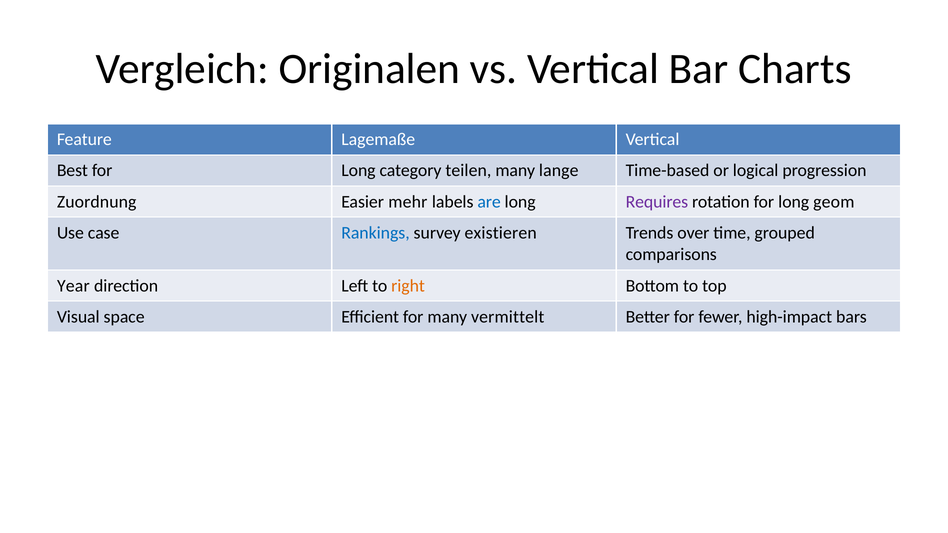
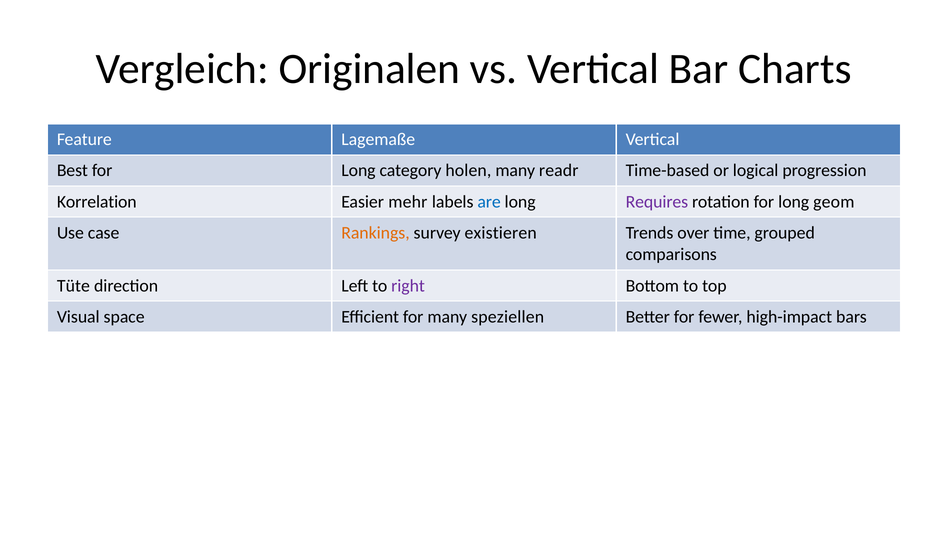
teilen: teilen -> holen (468, 171)
lange: lange -> readr (559, 171)
Zuordnung: Zuordnung -> Korrelation (97, 202)
Rankings colour: blue -> orange (375, 233)
Year: Year -> Tüte (73, 286)
right colour: orange -> purple (408, 286)
vermittelt: vermittelt -> speziellen (508, 317)
